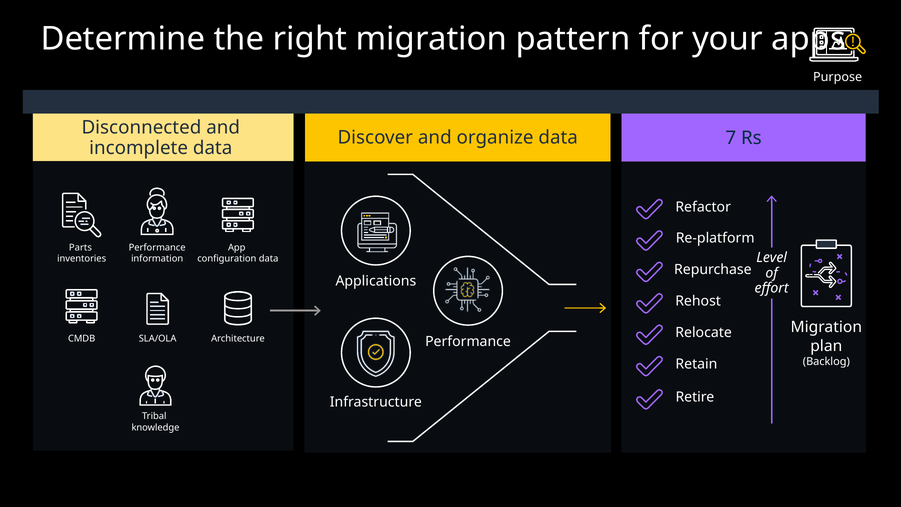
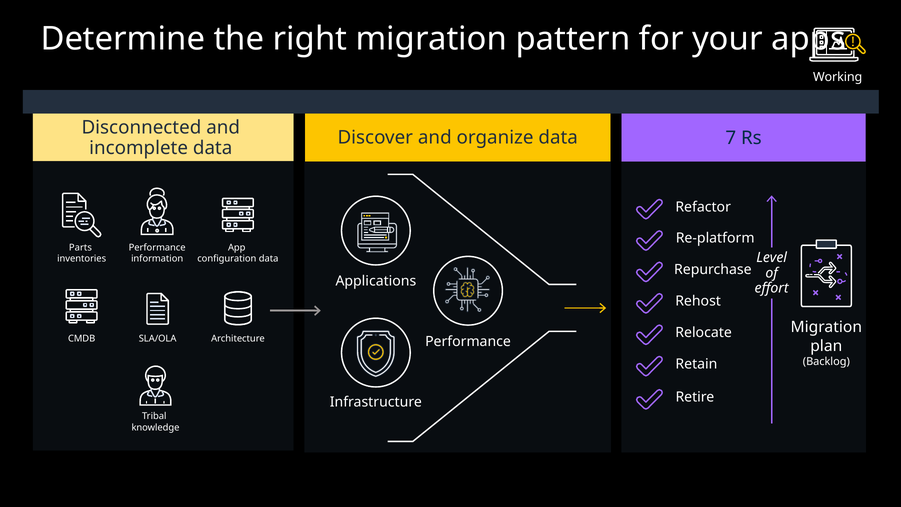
Purpose: Purpose -> Working (838, 77)
